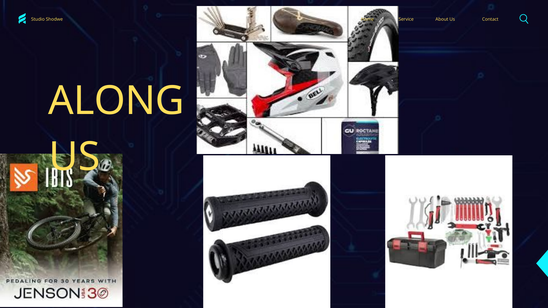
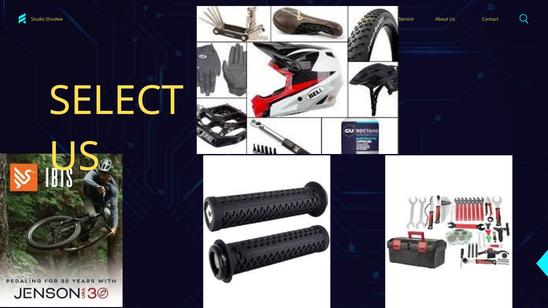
ALONG: ALONG -> SELECT (116, 101)
